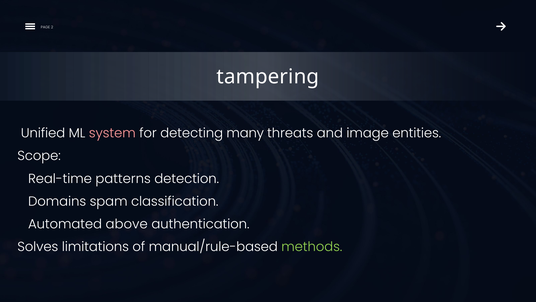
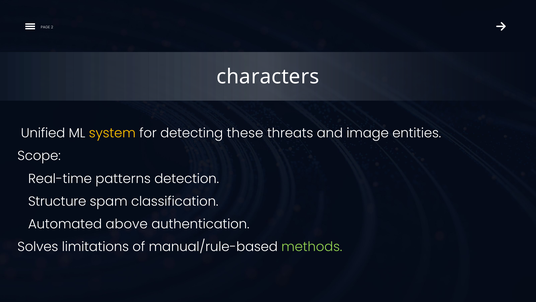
tampering: tampering -> characters (268, 77)
system colour: pink -> yellow (112, 133)
many: many -> these (245, 133)
Domains: Domains -> Structure (57, 201)
